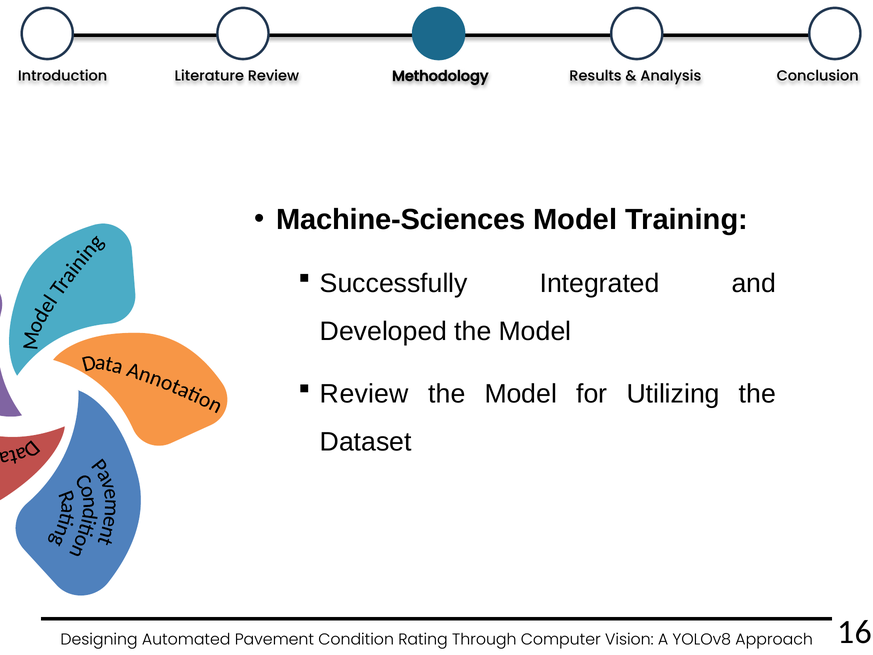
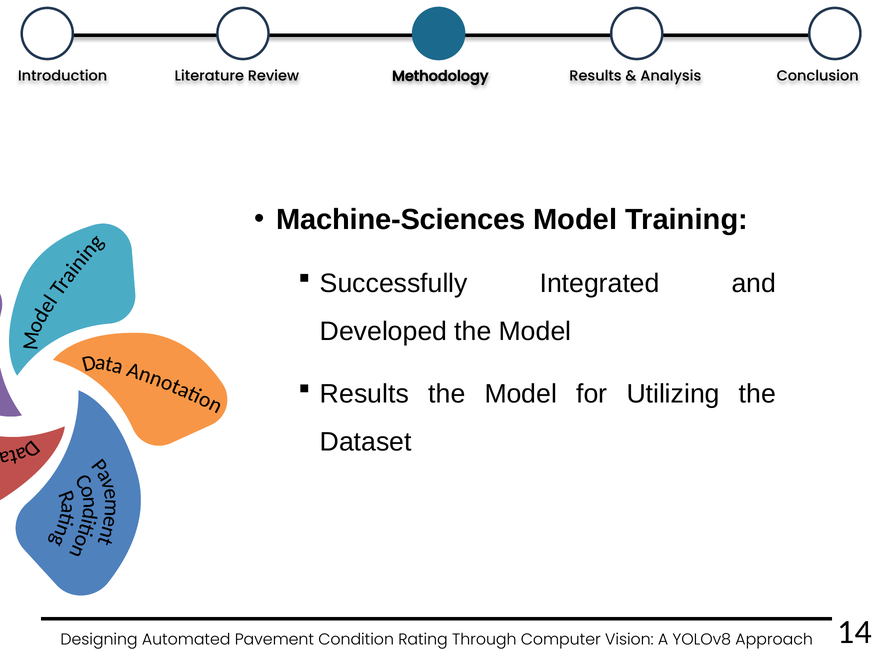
Review: Review -> Results (364, 394)
16: 16 -> 14 (855, 632)
